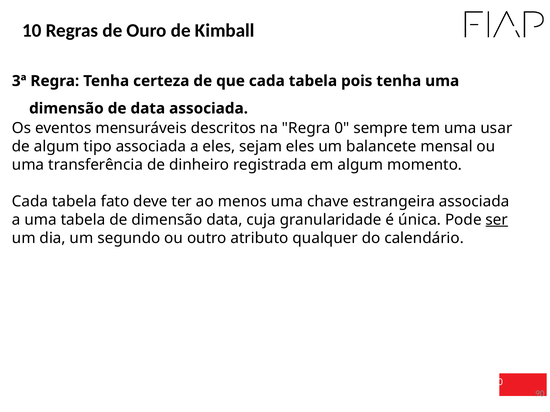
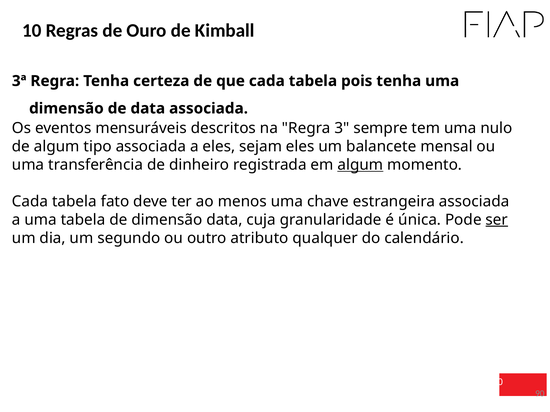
0: 0 -> 3 (342, 128)
usar: usar -> nulo (496, 128)
algum underline: none -> present (360, 165)
